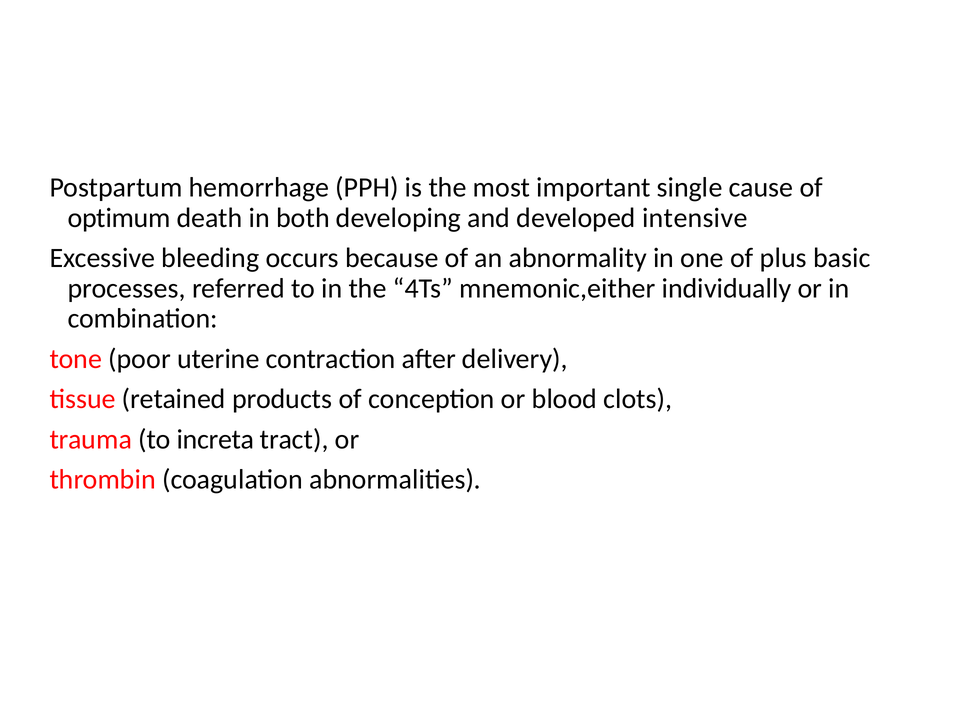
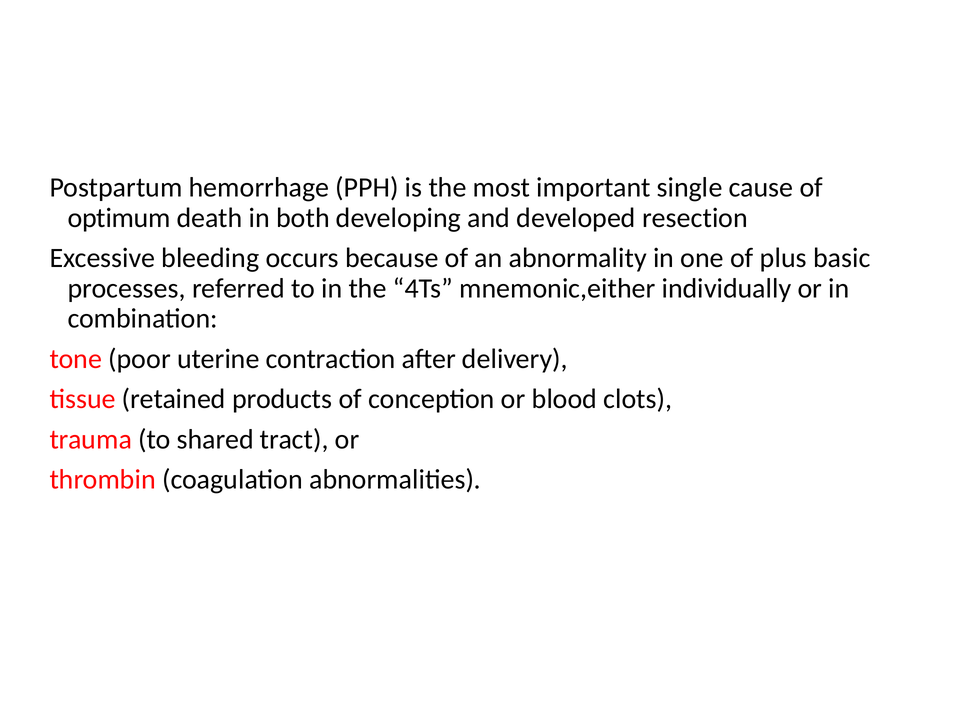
intensive: intensive -> resection (695, 218)
increta: increta -> shared (215, 439)
